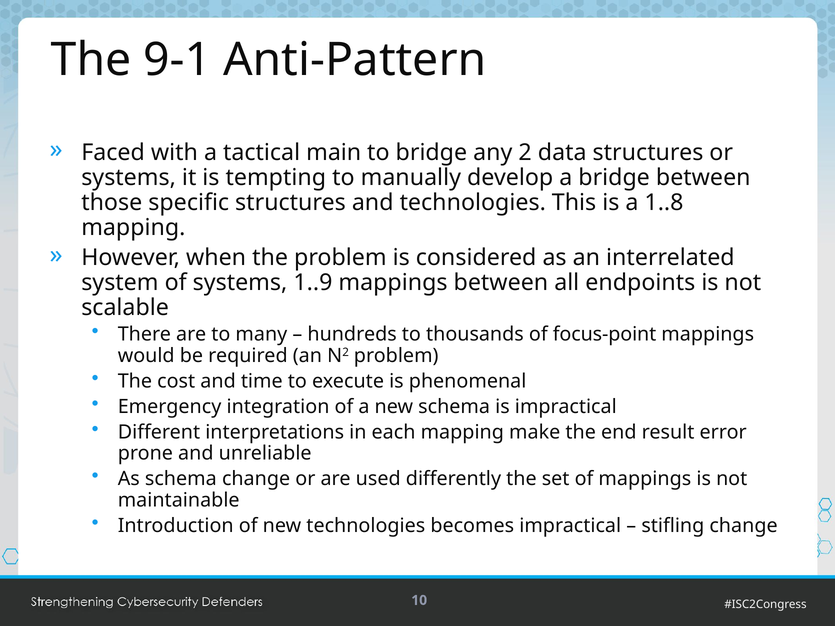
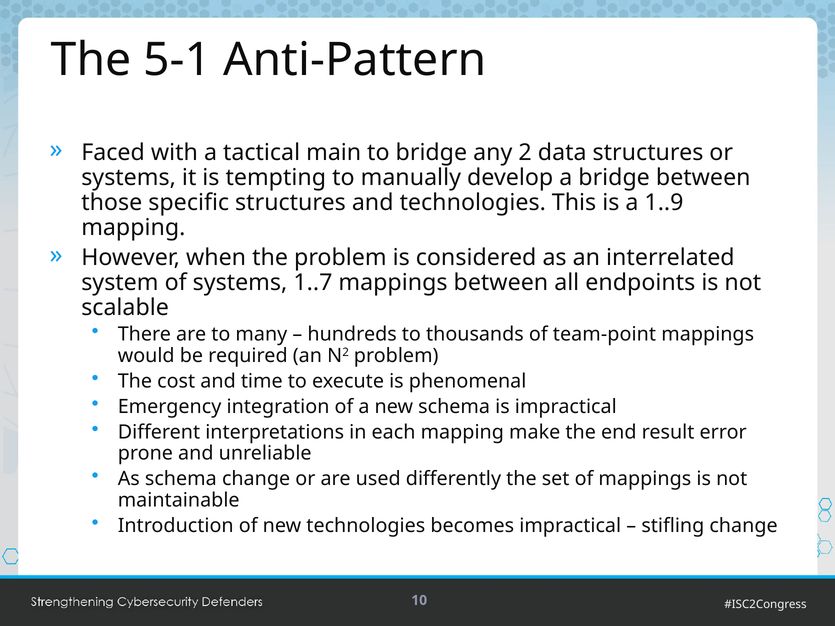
9-1: 9-1 -> 5-1 (177, 60)
1..8: 1..8 -> 1..9 (664, 203)
1..9: 1..9 -> 1..7 (313, 283)
focus-point: focus-point -> team-point (604, 335)
